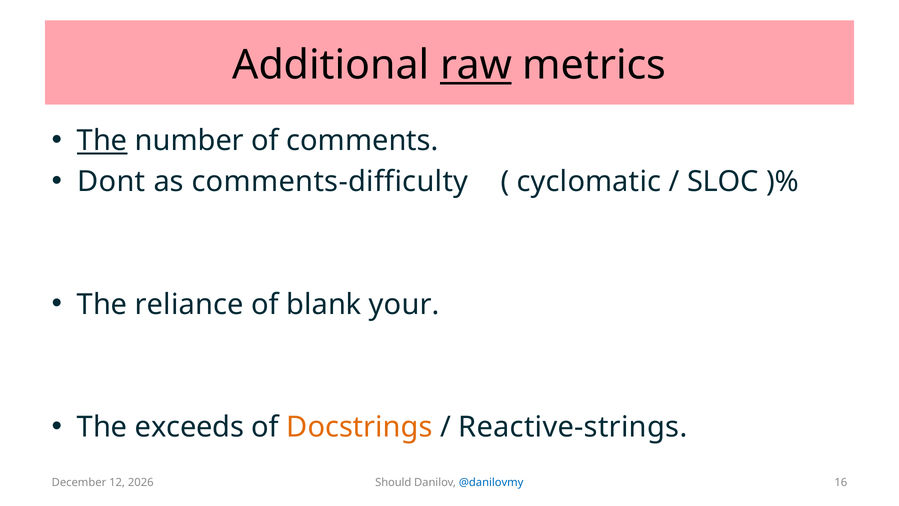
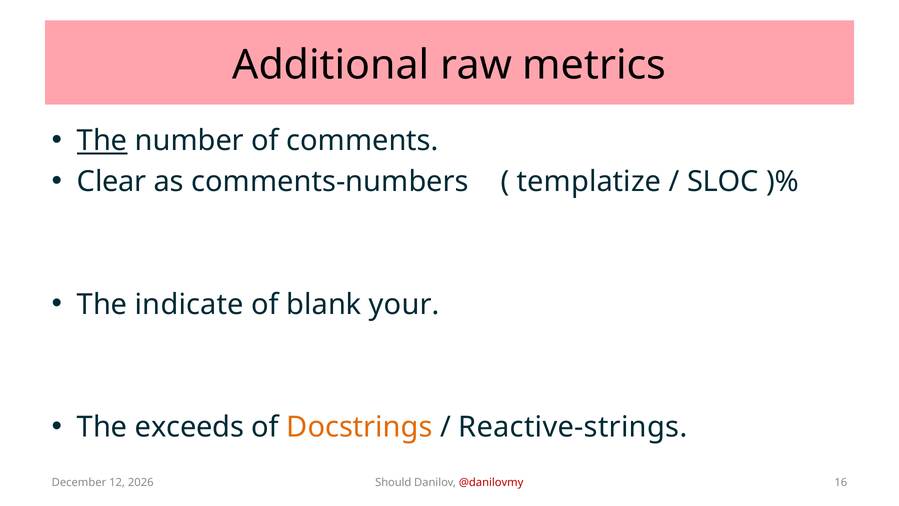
raw underline: present -> none (476, 65)
Dont: Dont -> Clear (112, 182)
comments-difficulty: comments-difficulty -> comments-numbers (330, 182)
cyclomatic: cyclomatic -> templatize (589, 182)
reliance: reliance -> indicate (189, 304)
@danilovmy colour: blue -> red (491, 482)
